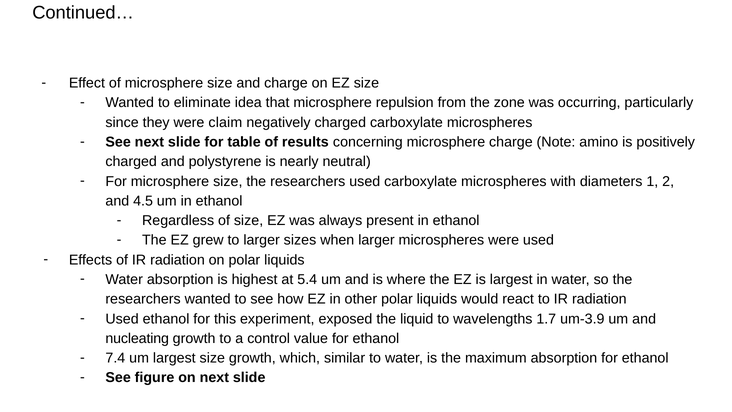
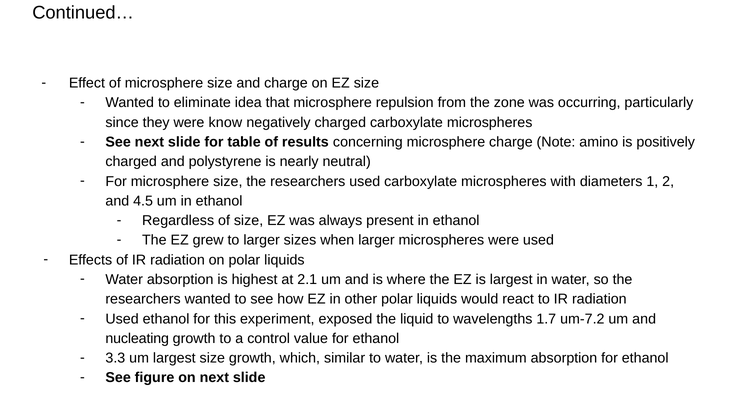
claim: claim -> know (225, 122)
5.4: 5.4 -> 2.1 (307, 279)
um-3.9: um-3.9 -> um-7.2 (582, 319)
7.4: 7.4 -> 3.3 (115, 358)
